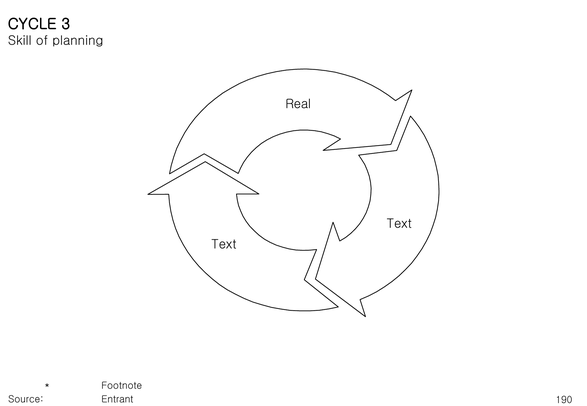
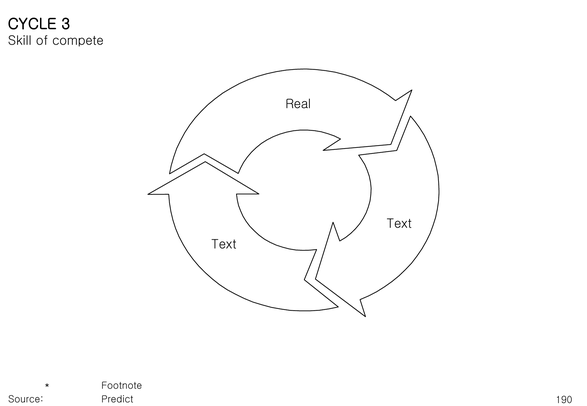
planning: planning -> compete (78, 41)
Entrant: Entrant -> Predict (117, 400)
